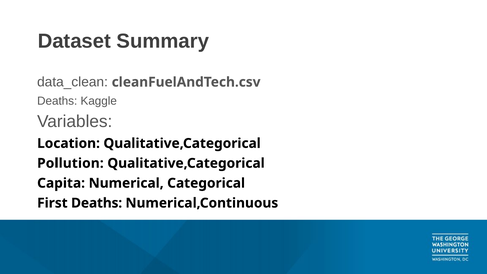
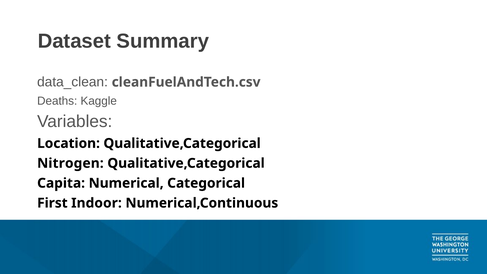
Pollution: Pollution -> Nitrogen (70, 163)
First Deaths: Deaths -> Indoor (96, 203)
